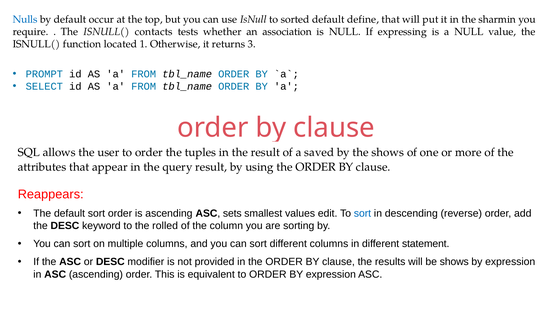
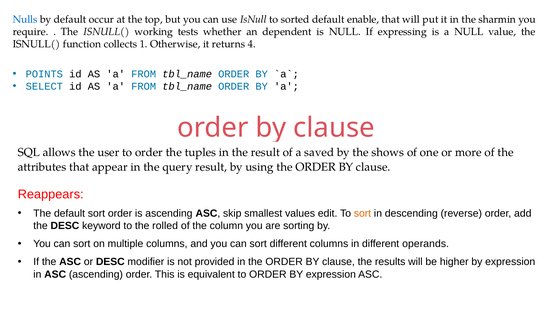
define: define -> enable (363, 19)
contacts: contacts -> working (154, 32)
association: association -> dependent (287, 32)
located: located -> collects (120, 44)
3: 3 -> 4 (252, 44)
PROMPT: PROMPT -> POINTS (44, 74)
sets: sets -> skip (232, 213)
sort colour: blue -> orange (362, 213)
statement: statement -> operands (426, 243)
be shows: shows -> higher (454, 261)
